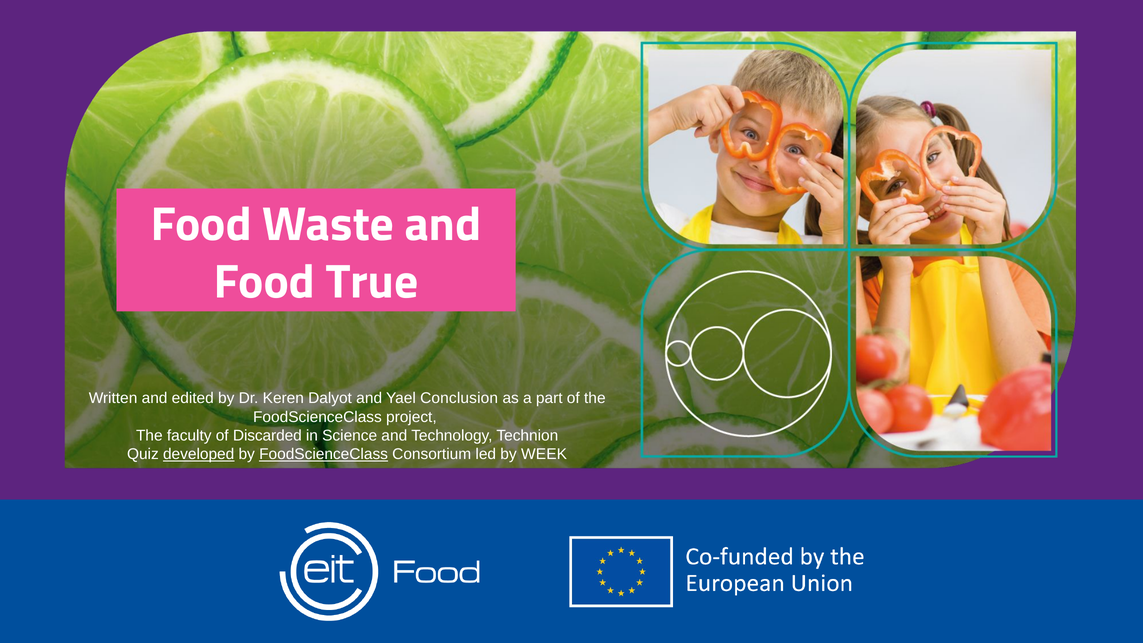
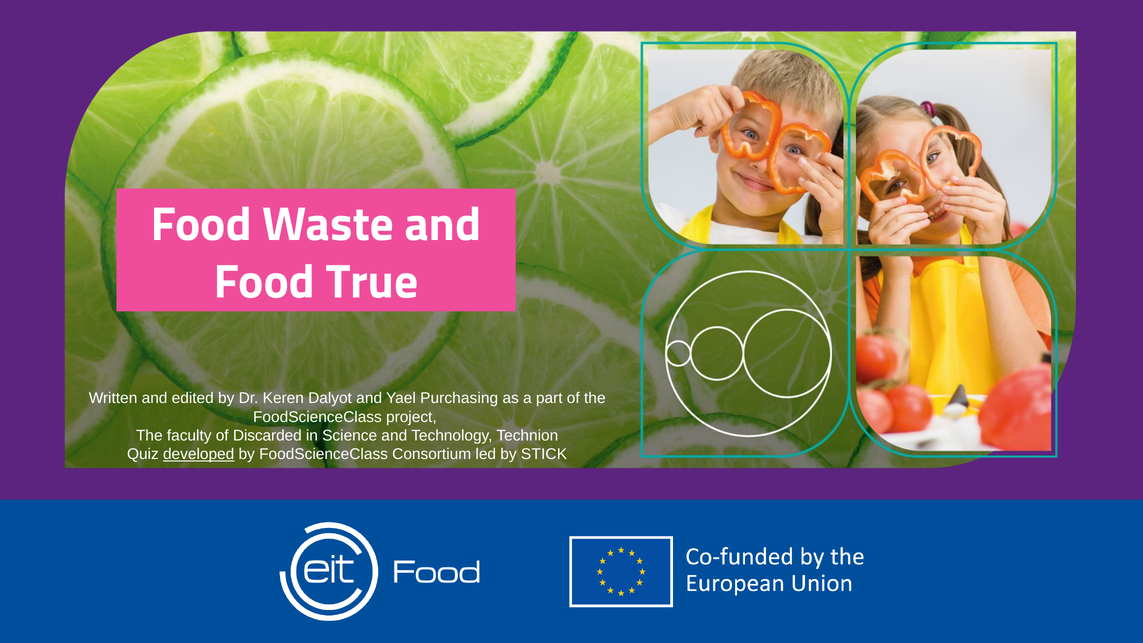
Conclusion: Conclusion -> Purchasing (459, 398)
FoodScienceClass underline: present -> none (324, 454)
WEEK: WEEK -> STICK (544, 454)
